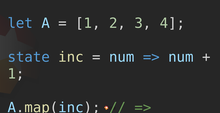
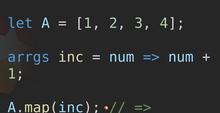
state: state -> arrgs (29, 57)
